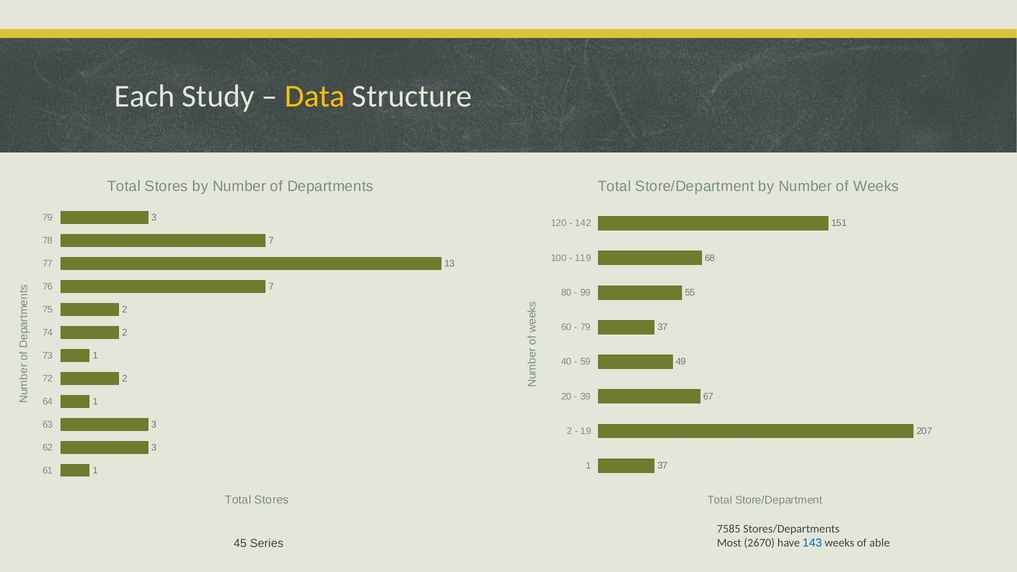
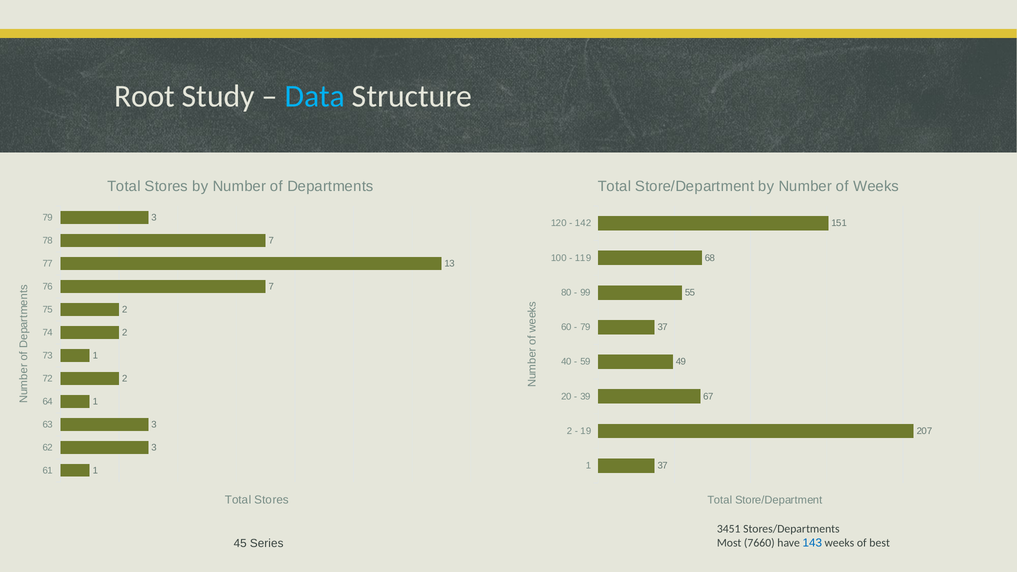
Each: Each -> Root (145, 96)
Data colour: yellow -> light blue (315, 96)
7585: 7585 -> 3451 (729, 529)
2670: 2670 -> 7660 (759, 543)
able: able -> best (880, 543)
